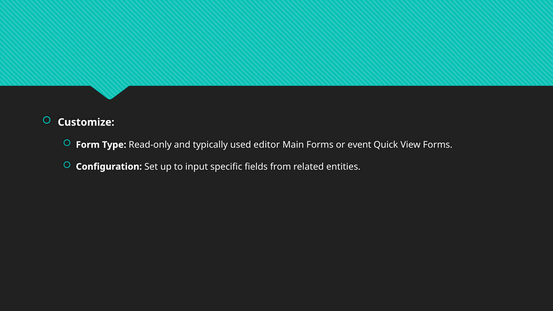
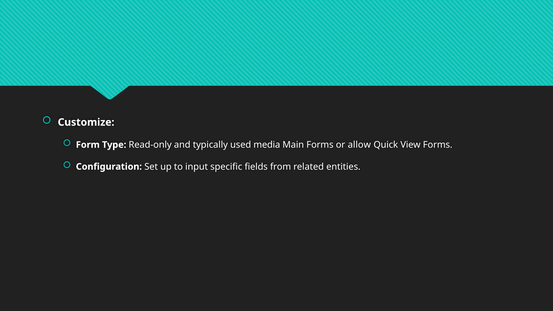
editor: editor -> media (267, 145)
event: event -> allow (359, 145)
